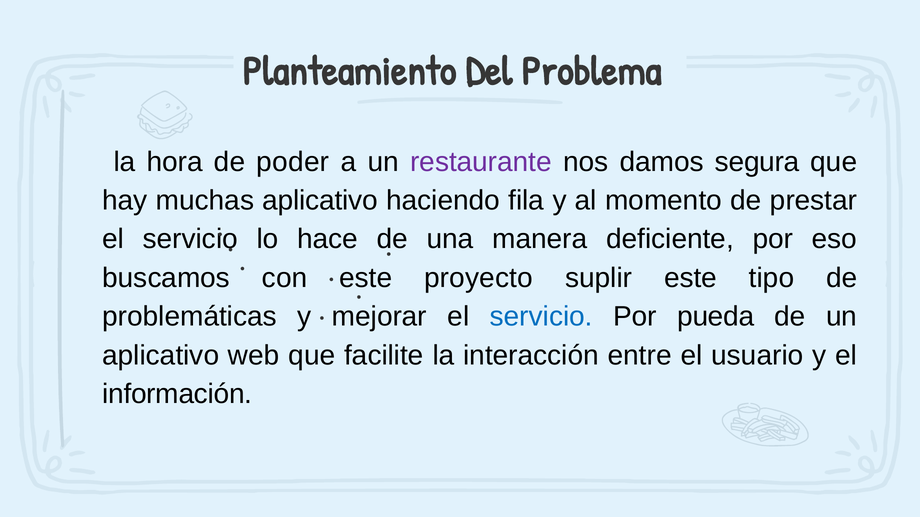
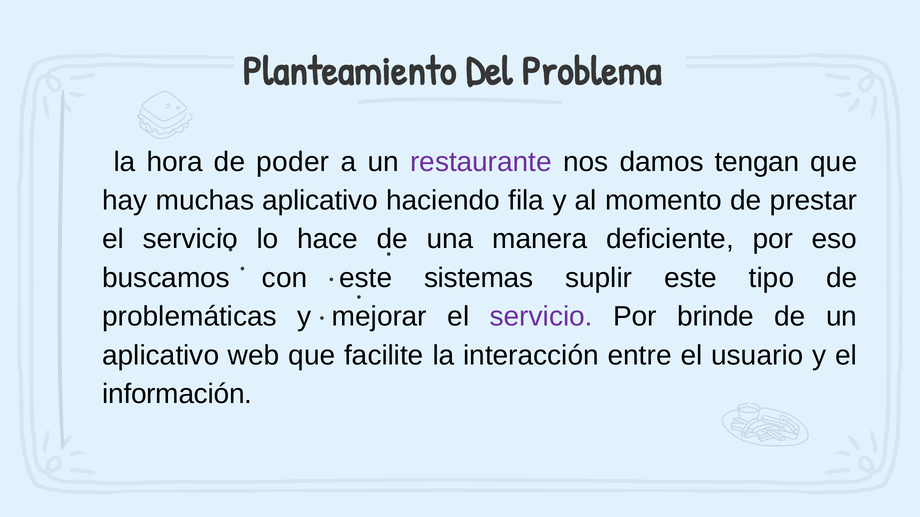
segura: segura -> tengan (757, 162)
proyecto: proyecto -> sistemas (479, 278)
servicio colour: blue -> purple (541, 317)
pueda: pueda -> brinde (716, 317)
